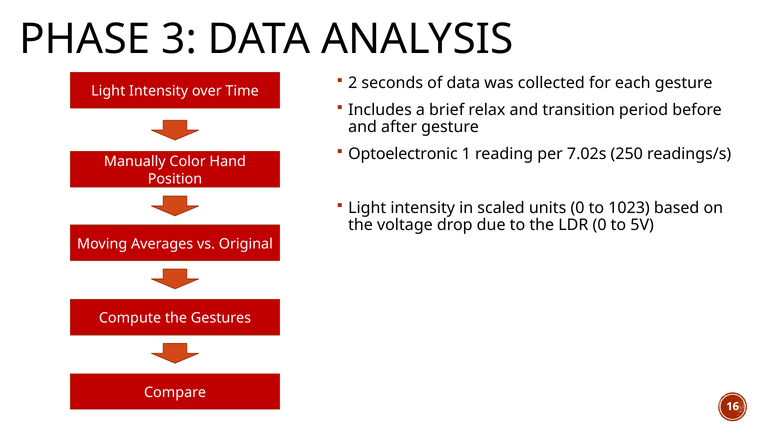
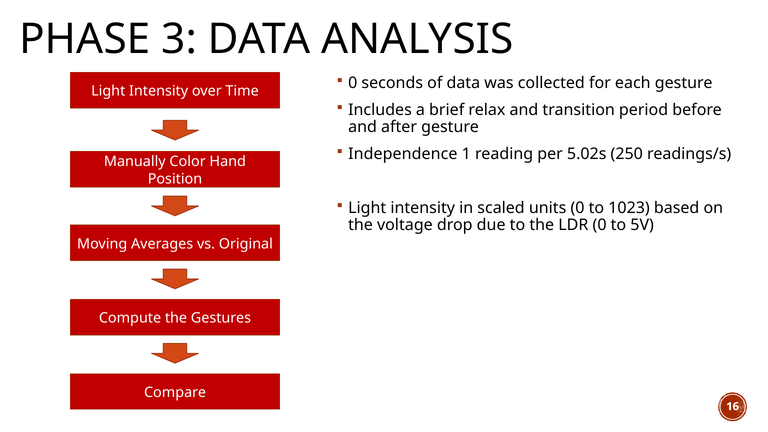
2: 2 -> 0 (353, 83)
Optoelectronic: Optoelectronic -> Independence (403, 154)
7.02s: 7.02s -> 5.02s (587, 154)
